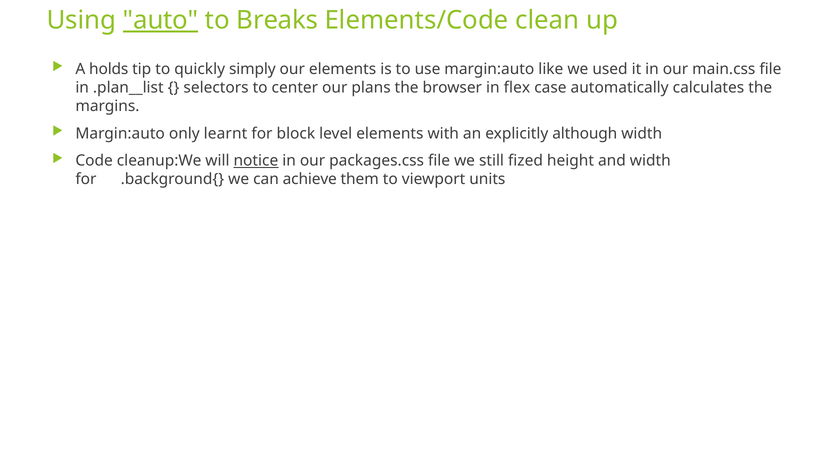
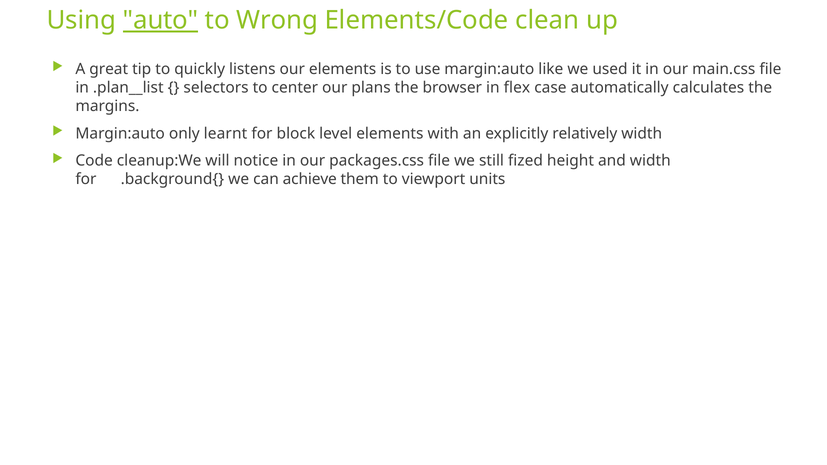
Breaks: Breaks -> Wrong (277, 20)
holds: holds -> great (109, 69)
simply: simply -> listens (252, 69)
although: although -> relatively (585, 134)
notice underline: present -> none (256, 161)
